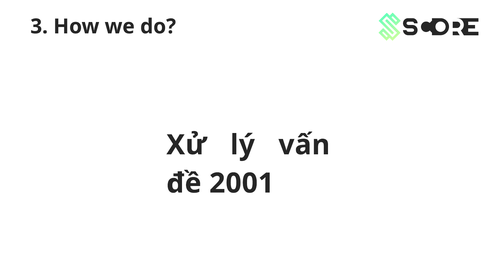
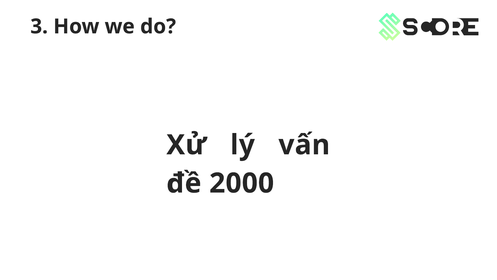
2001: 2001 -> 2000 (242, 183)
